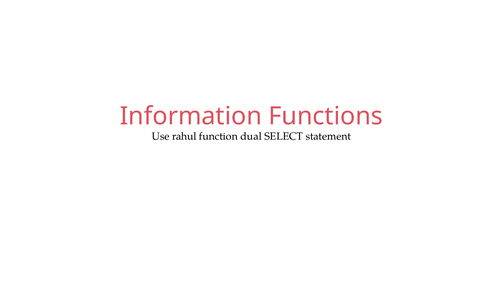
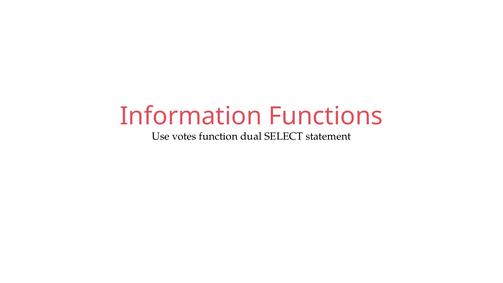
rahul: rahul -> votes (184, 137)
